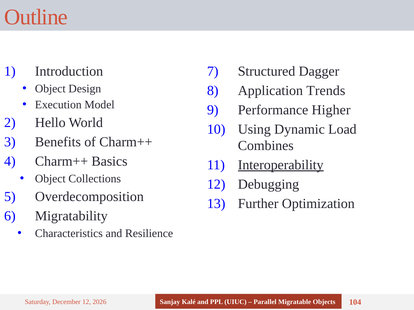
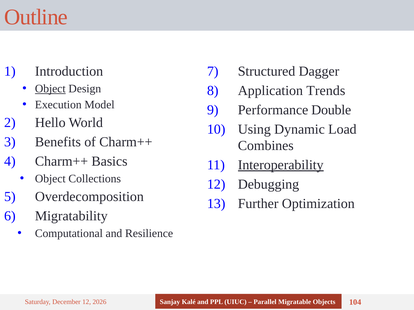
Object underline: none -> present (50, 89)
Higher: Higher -> Double (331, 110)
Characteristics: Characteristics -> Computational (69, 234)
